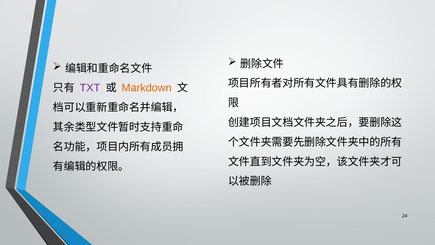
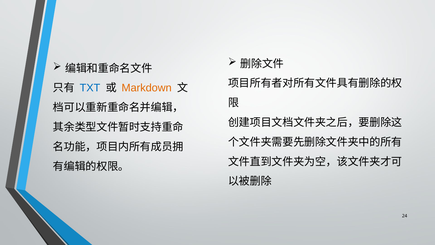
TXT colour: purple -> blue (90, 88)
